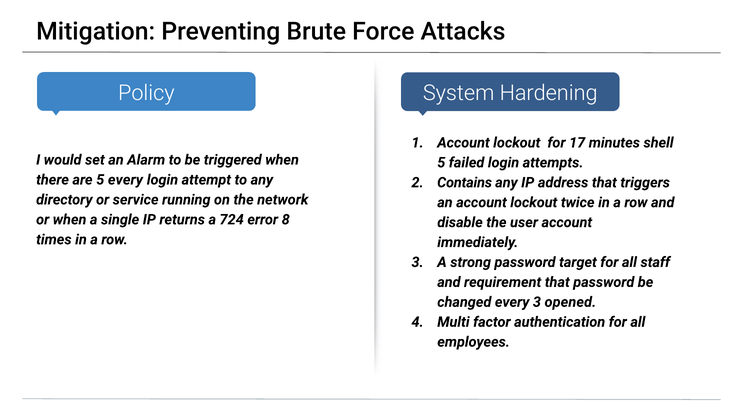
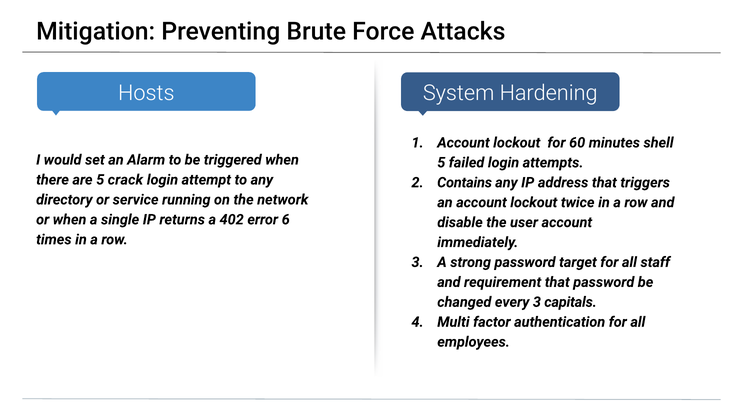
Policy: Policy -> Hosts (146, 93)
17: 17 -> 60 (577, 143)
5 every: every -> crack (125, 180)
724: 724 -> 402 (232, 220)
8: 8 -> 6 (286, 220)
opened: opened -> capitals (571, 302)
